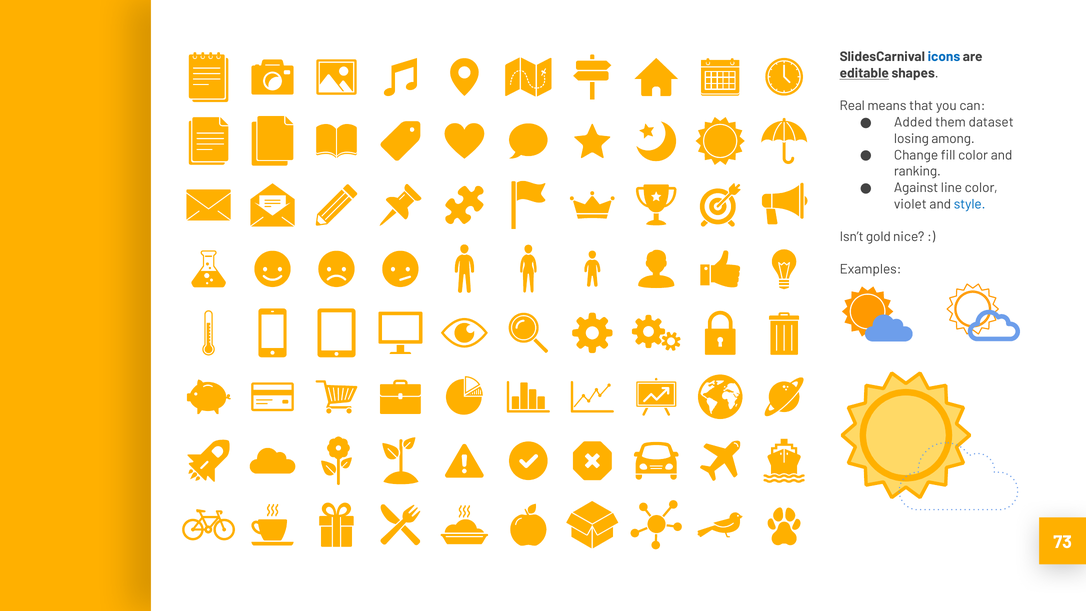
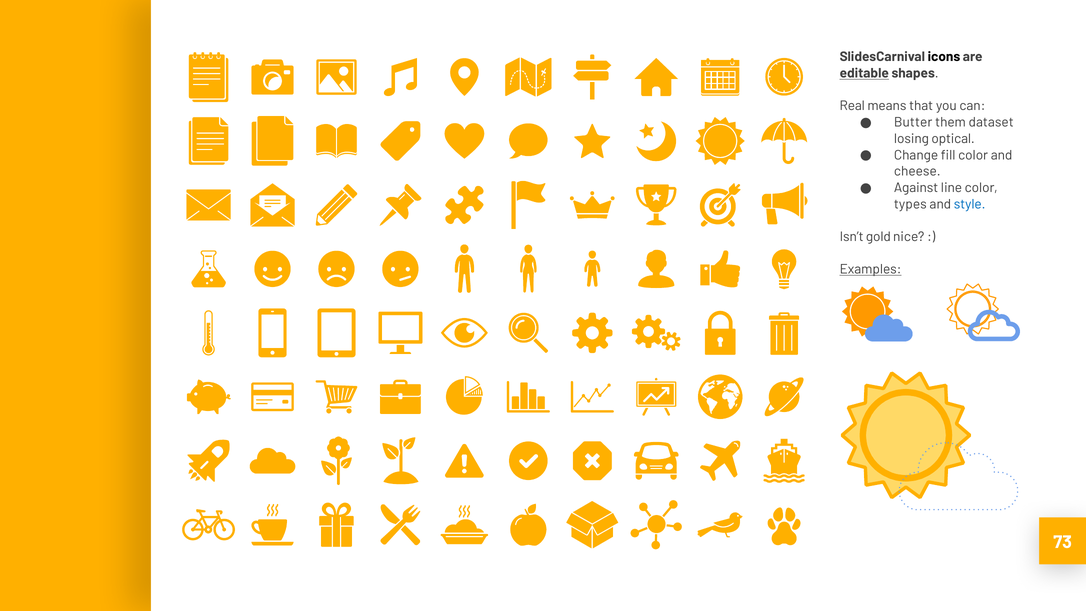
icons colour: blue -> black (944, 57)
Added: Added -> Butter (913, 122)
among: among -> optical (953, 139)
ranking: ranking -> cheese (917, 171)
violet: violet -> types (910, 204)
Examples underline: none -> present (871, 269)
